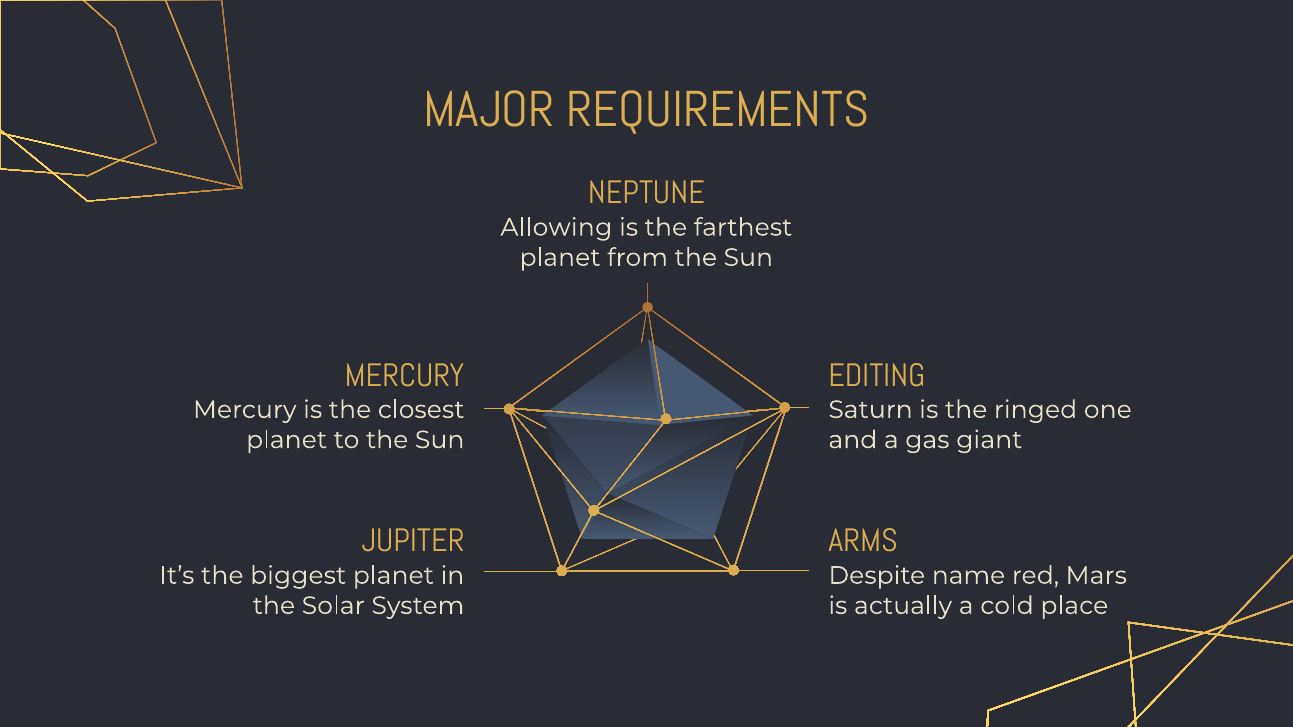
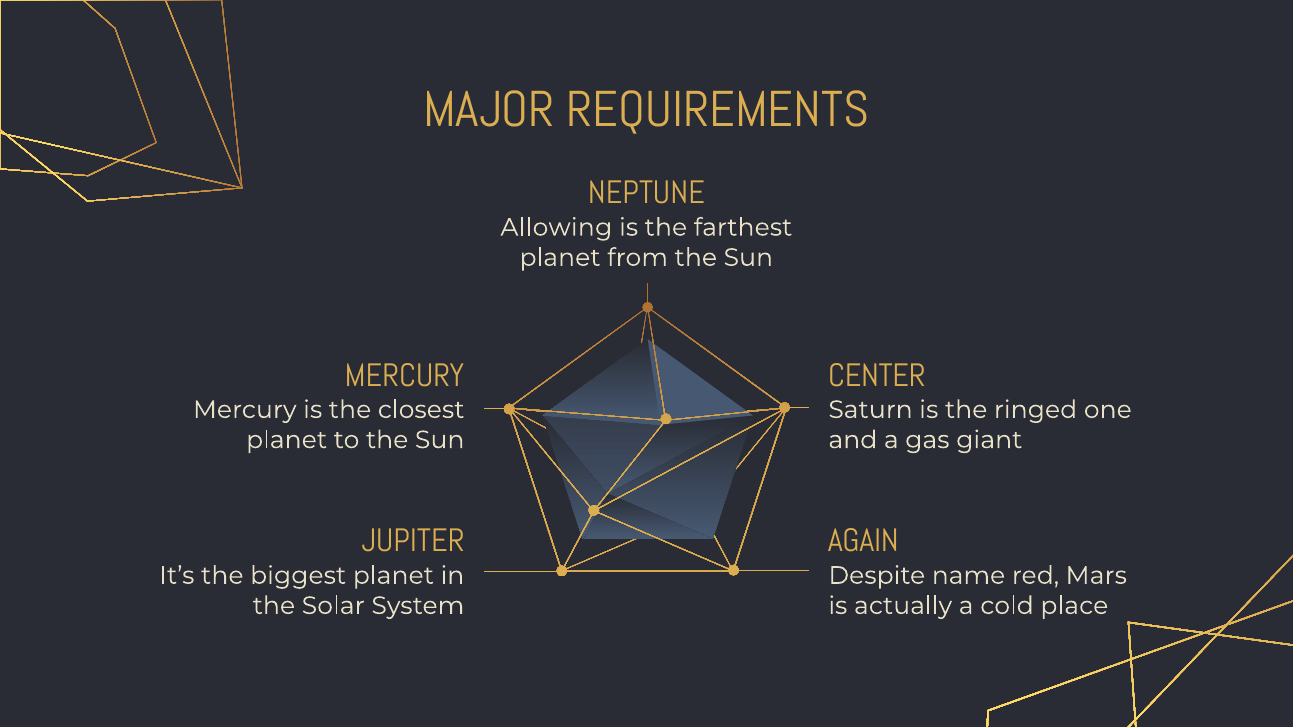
EDITING: EDITING -> CENTER (877, 376)
ARMS: ARMS -> AGAIN (863, 542)
